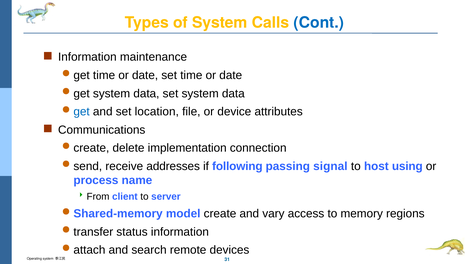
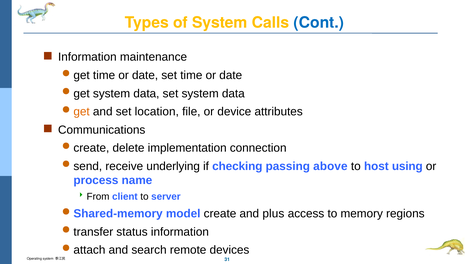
get colour: blue -> orange (82, 112)
addresses: addresses -> underlying (173, 166)
following: following -> checking (237, 166)
signal: signal -> above (330, 166)
vary: vary -> plus (273, 213)
